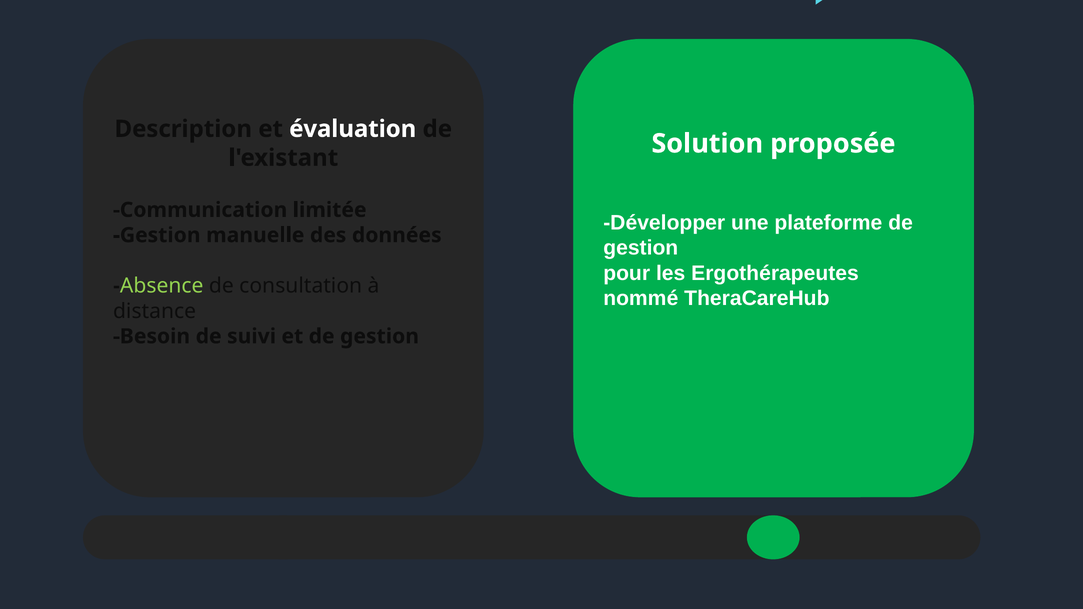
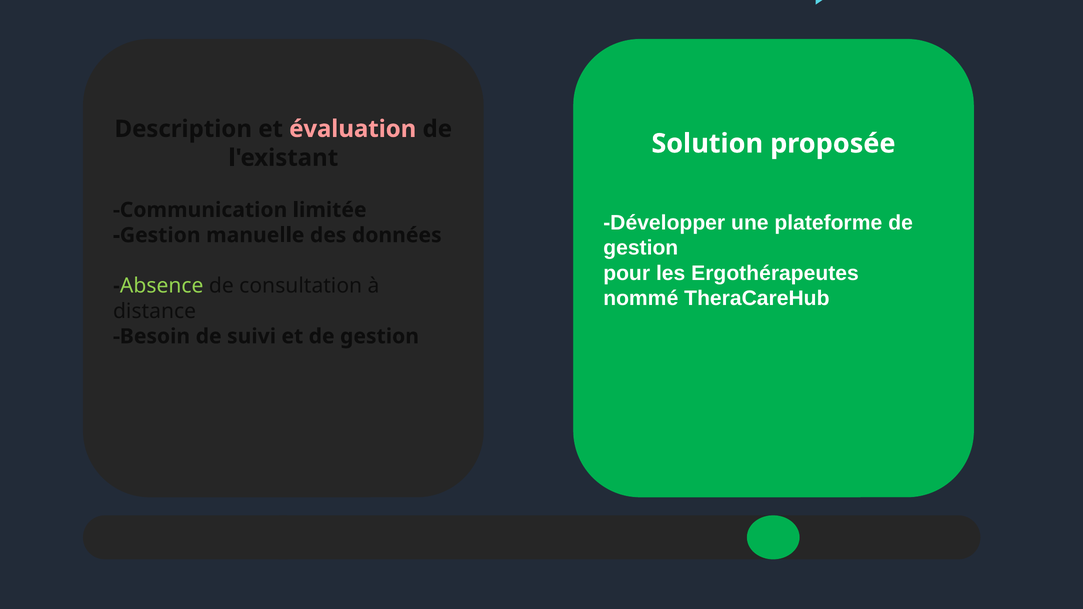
évaluation colour: white -> pink (353, 129)
